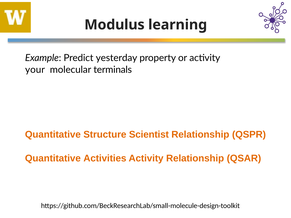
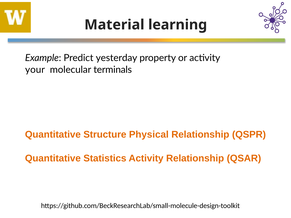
Modulus: Modulus -> Material (114, 25)
Scientist: Scientist -> Physical (149, 135)
Activities: Activities -> Statistics (105, 158)
